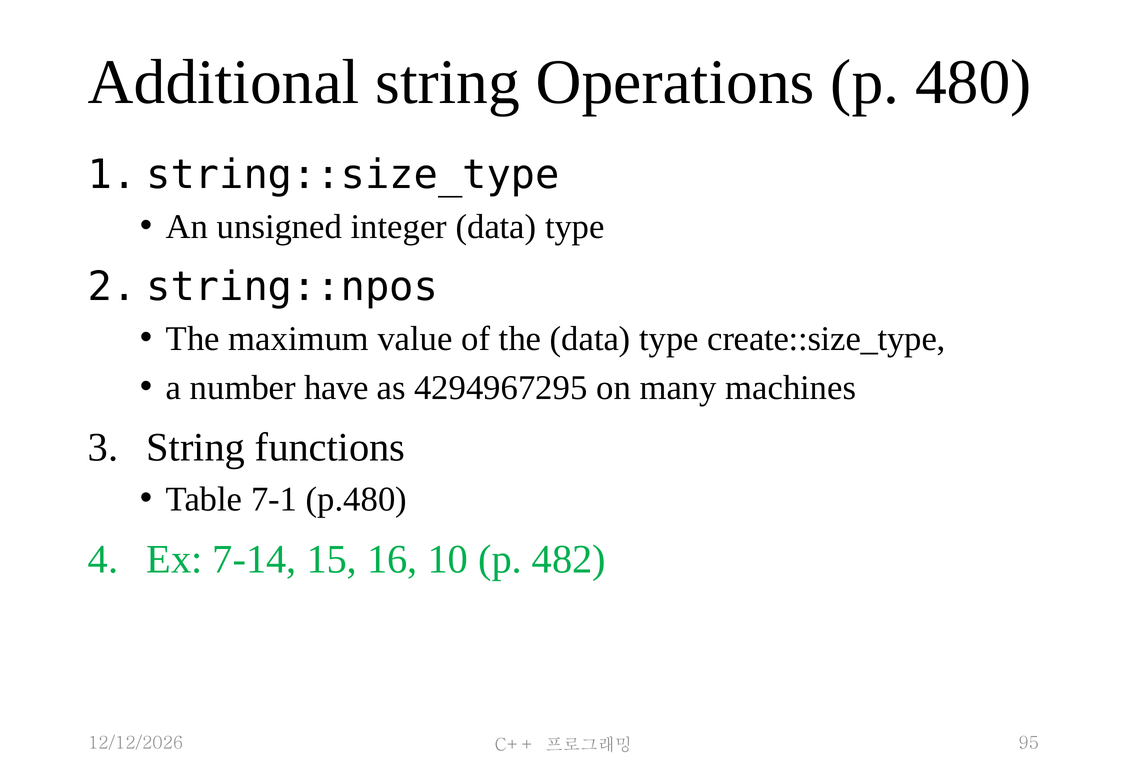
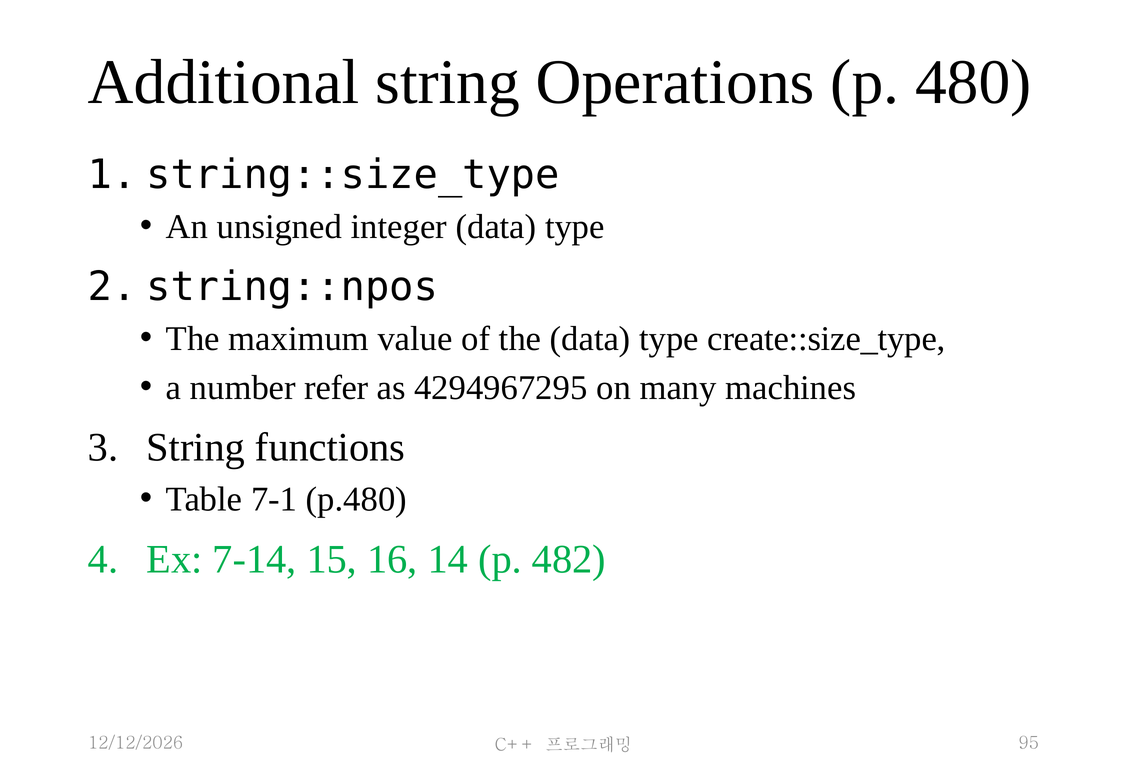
have: have -> refer (336, 388)
10: 10 -> 14 (448, 560)
